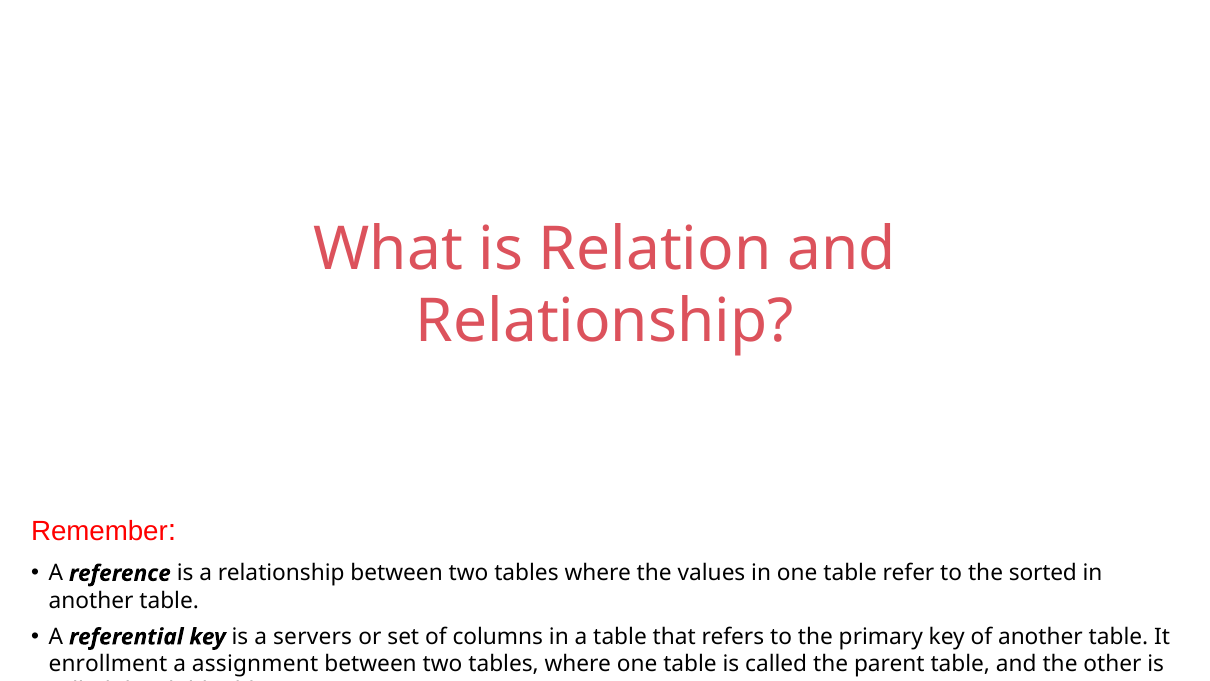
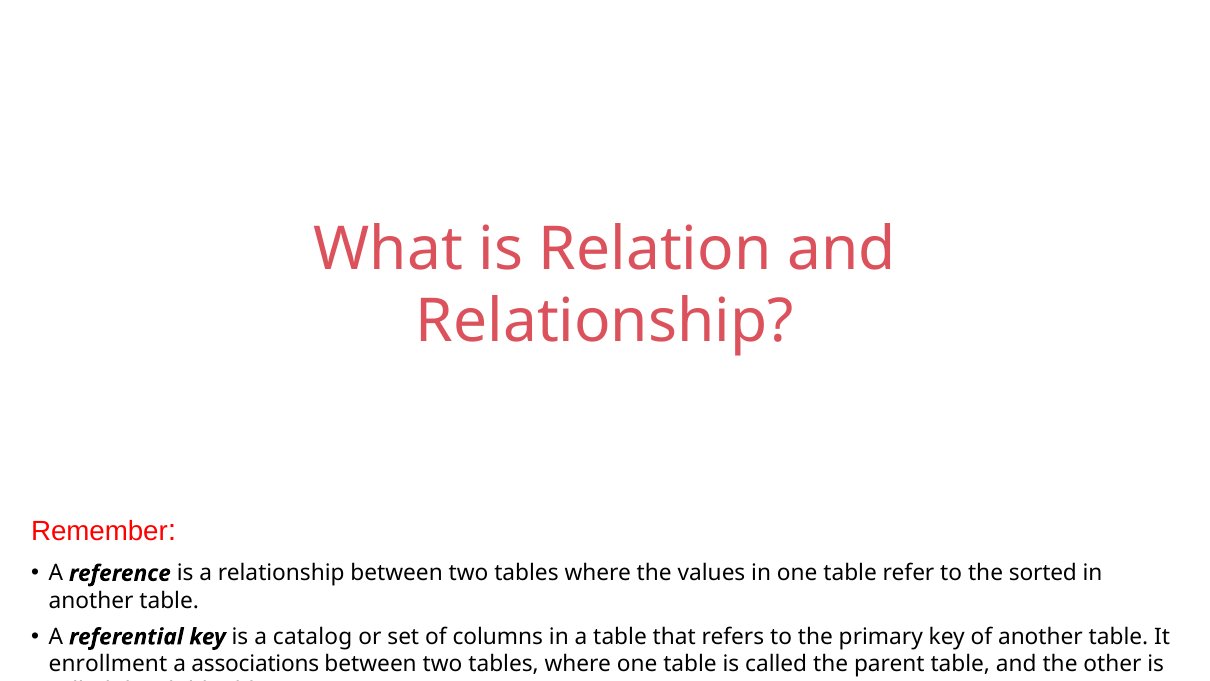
servers: servers -> catalog (313, 637)
assignment: assignment -> associations (255, 664)
